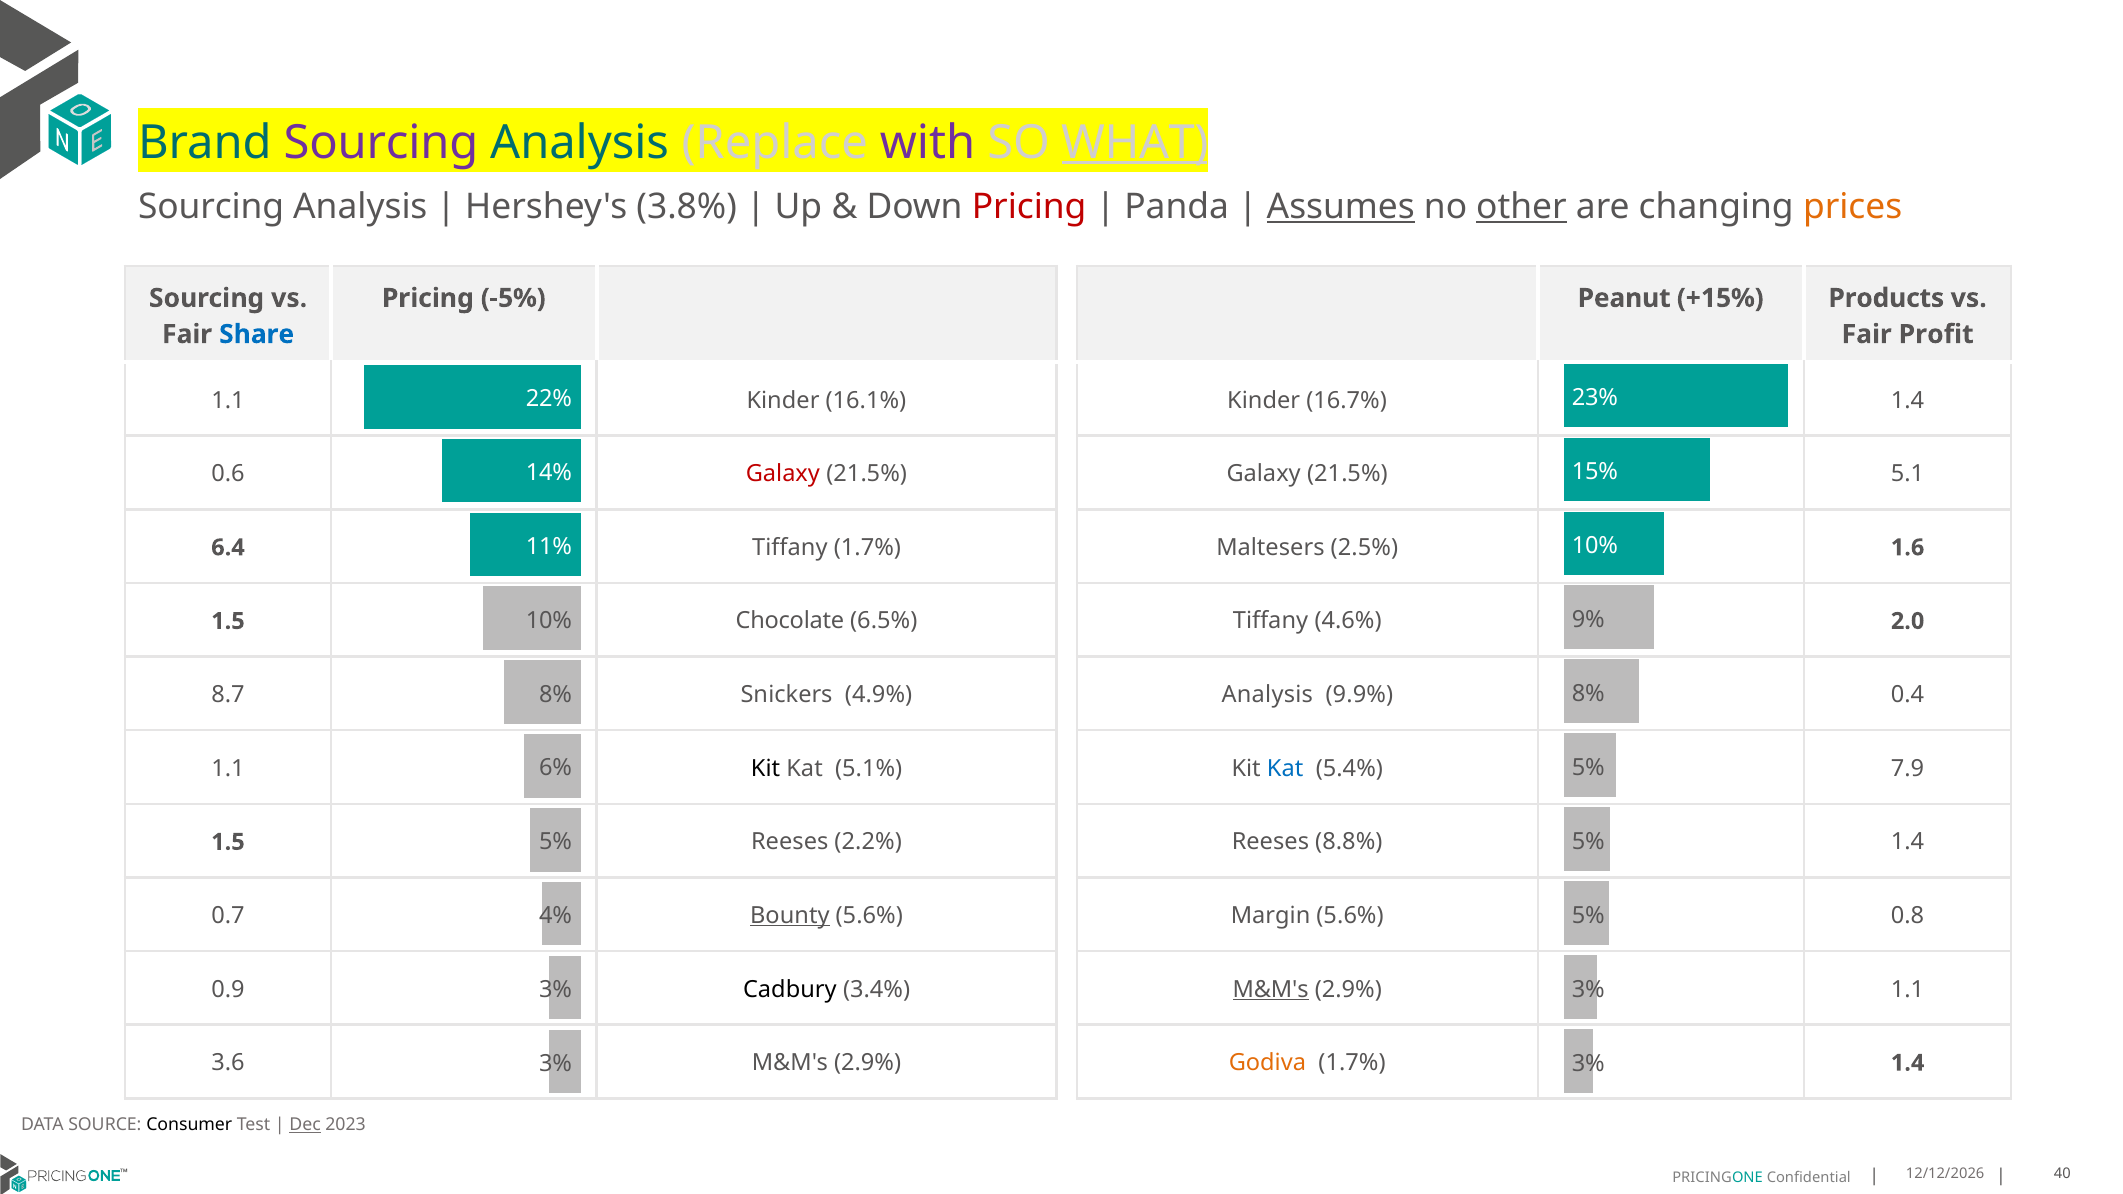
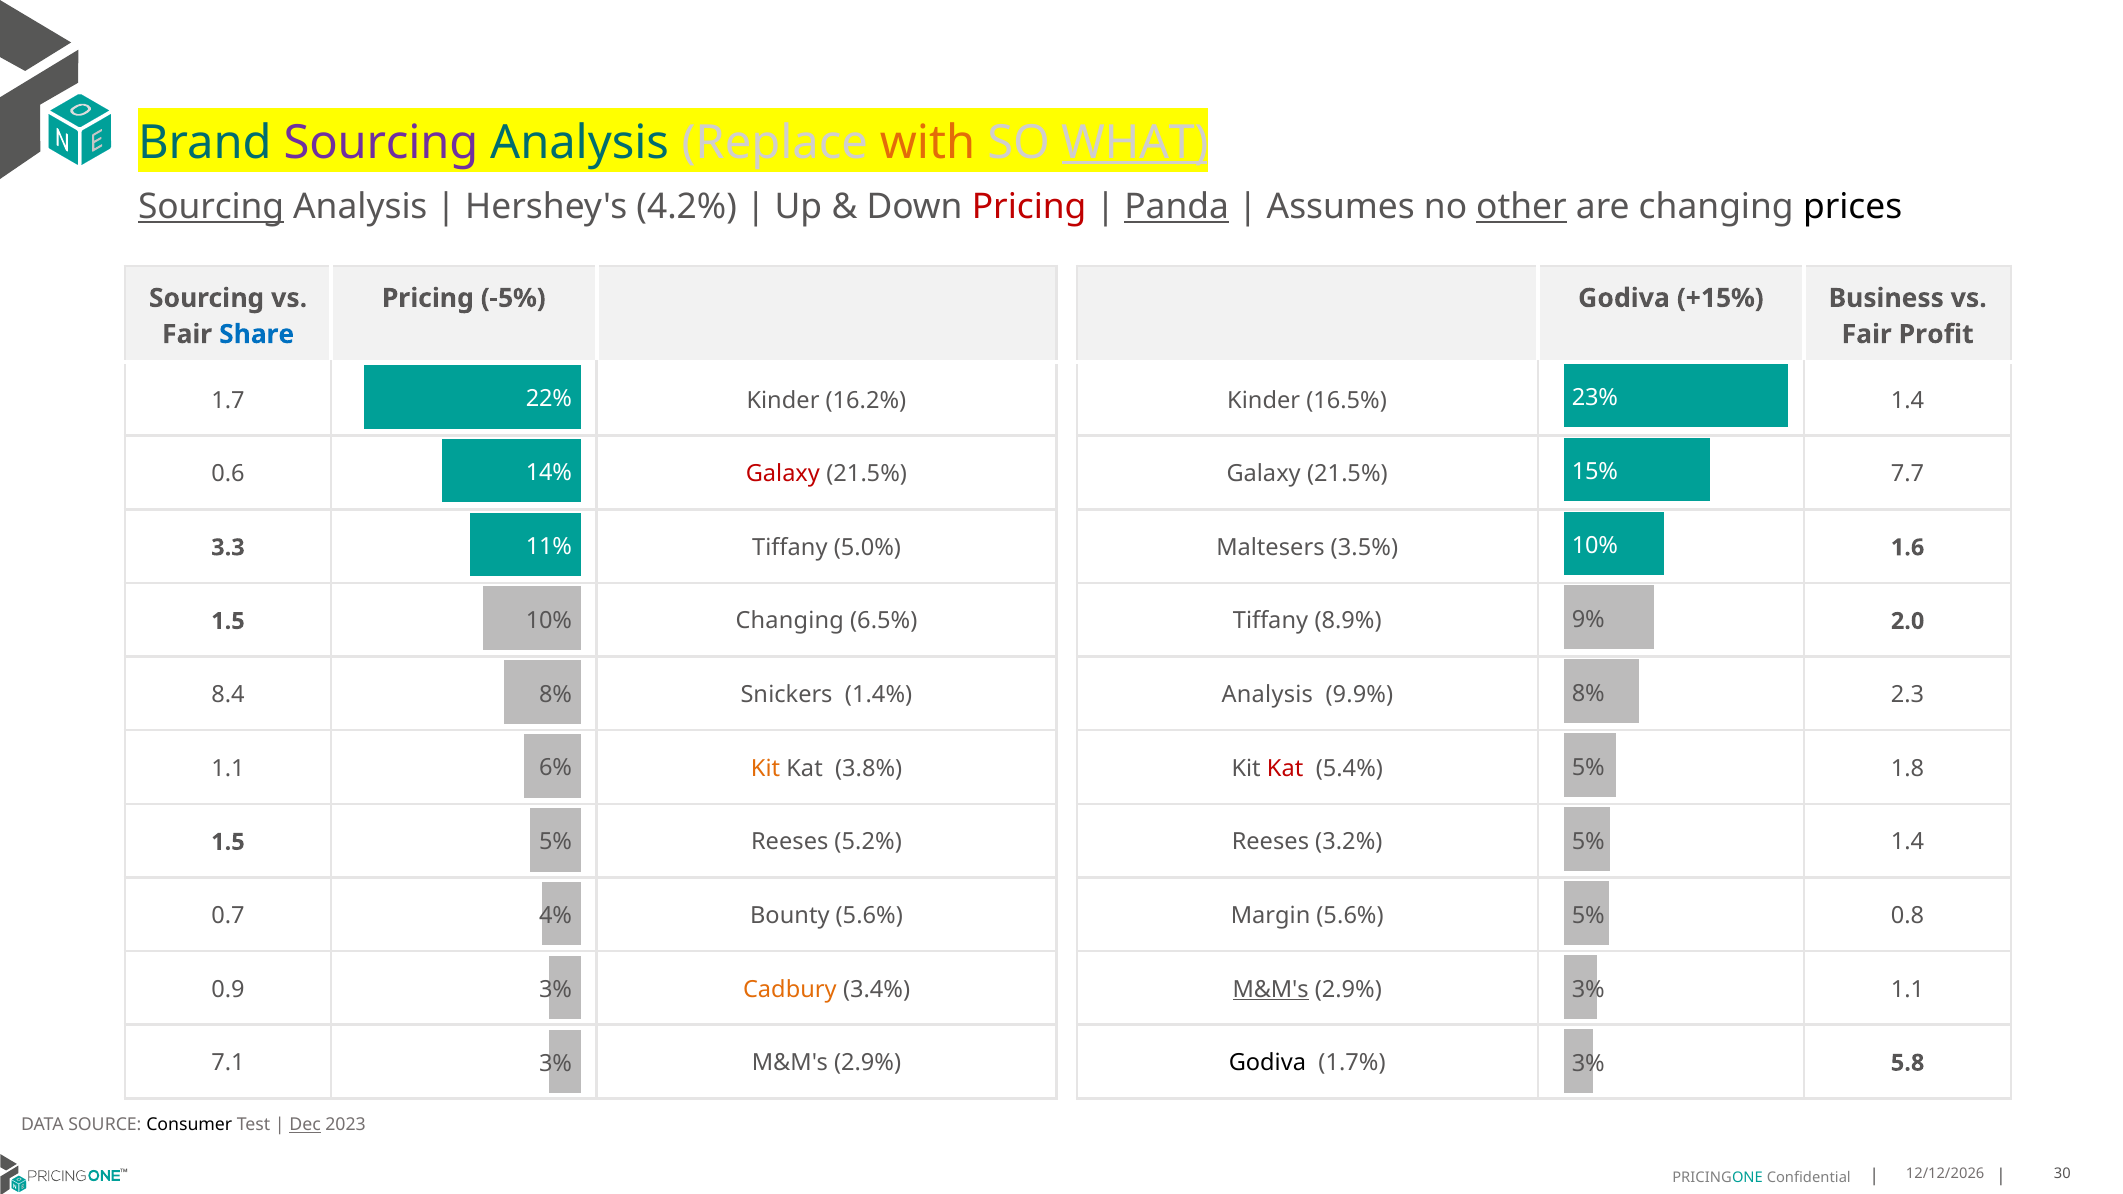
with colour: purple -> orange (928, 143)
Sourcing underline: none -> present (211, 207)
3.8%: 3.8% -> 4.2% (687, 207)
Panda underline: none -> present (1177, 207)
Assumes underline: present -> none (1341, 207)
prices colour: orange -> black (1853, 207)
Peanut: Peanut -> Godiva (1624, 298)
Products: Products -> Business (1886, 298)
1.1: 1.1 -> 1.7 (228, 400)
16.1%: 16.1% -> 16.2% (866, 400)
16.7%: 16.7% -> 16.5% (1347, 400)
5.1: 5.1 -> 7.7 (1908, 474)
2.5%: 2.5% -> 3.5% (1364, 548)
6.4: 6.4 -> 3.3 (228, 548)
Tiffany 1.7%: 1.7% -> 5.0% (867, 548)
4.6%: 4.6% -> 8.9% (1348, 621)
1.5 Chocolate: Chocolate -> Changing (790, 621)
8.7: 8.7 -> 8.4 (228, 695)
4.9%: 4.9% -> 1.4% (879, 695)
0.4: 0.4 -> 2.3 (1908, 695)
Kit colour: black -> orange (766, 769)
5.1%: 5.1% -> 3.8% (869, 769)
Kat colour: blue -> red (1285, 769)
7.9: 7.9 -> 1.8 (1908, 769)
8.8%: 8.8% -> 3.2% (1349, 842)
2.2%: 2.2% -> 5.2% (868, 842)
Bounty underline: present -> none (790, 916)
Cadbury colour: black -> orange (790, 989)
3.6: 3.6 -> 7.1 (228, 1063)
Godiva colour: orange -> black (1267, 1063)
1.7% 1.4: 1.4 -> 5.8 (1908, 1063)
40: 40 -> 30 (2062, 1174)
